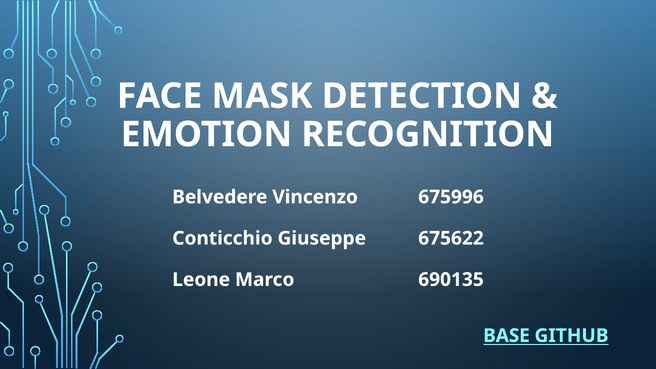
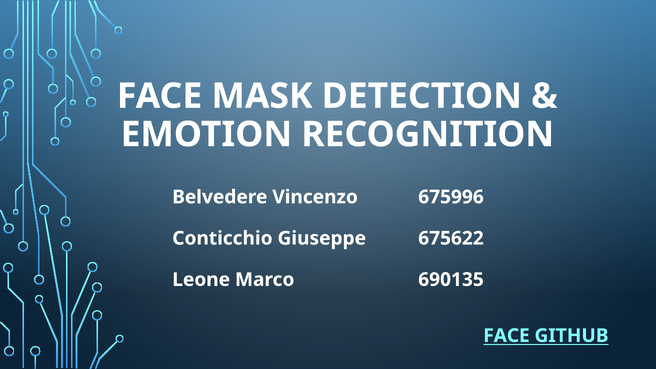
BASE: BASE -> FACE (506, 336)
